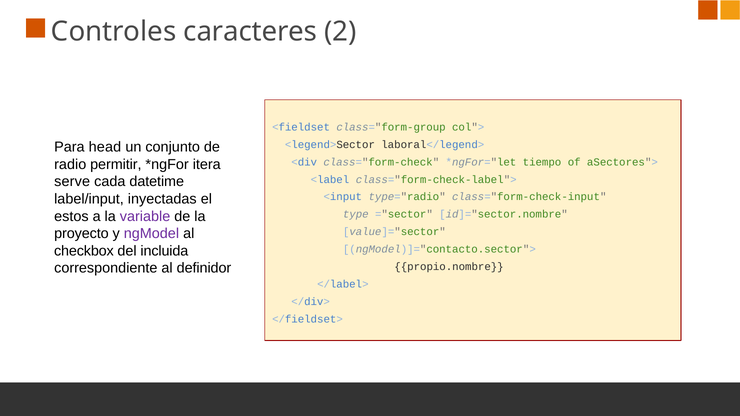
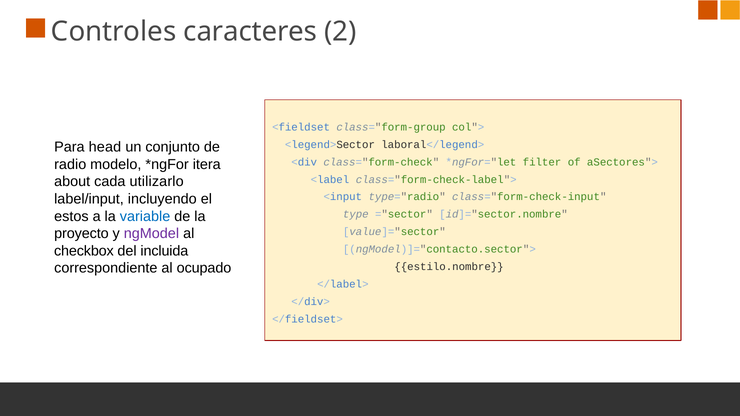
permitir: permitir -> modelo (116, 165)
tiempo: tiempo -> filter (542, 162)
serve: serve -> about (72, 182)
datetime: datetime -> utilizarlo (157, 182)
inyectadas: inyectadas -> incluyendo (162, 199)
variable colour: purple -> blue (145, 216)
definidor: definidor -> ocupado (204, 268)
propio.nombre: propio.nombre -> estilo.nombre (449, 267)
